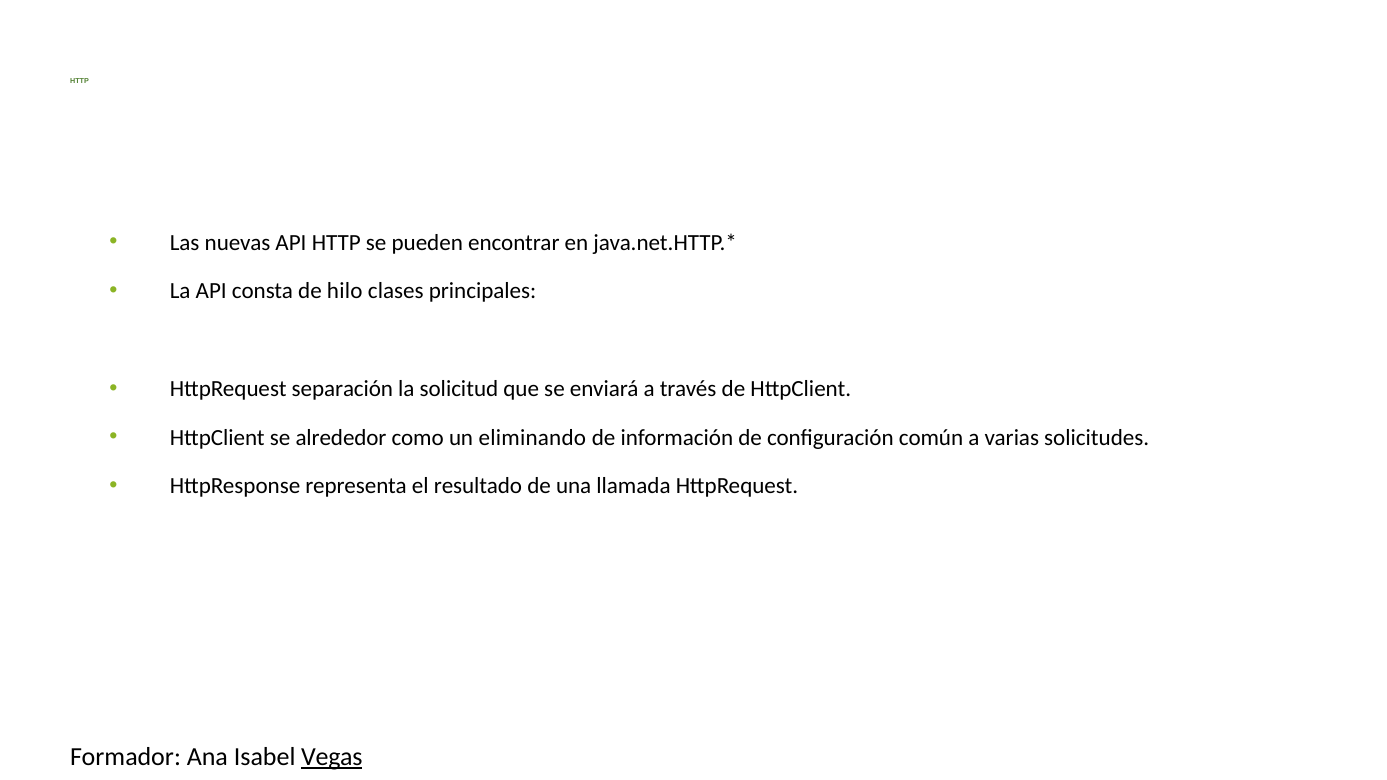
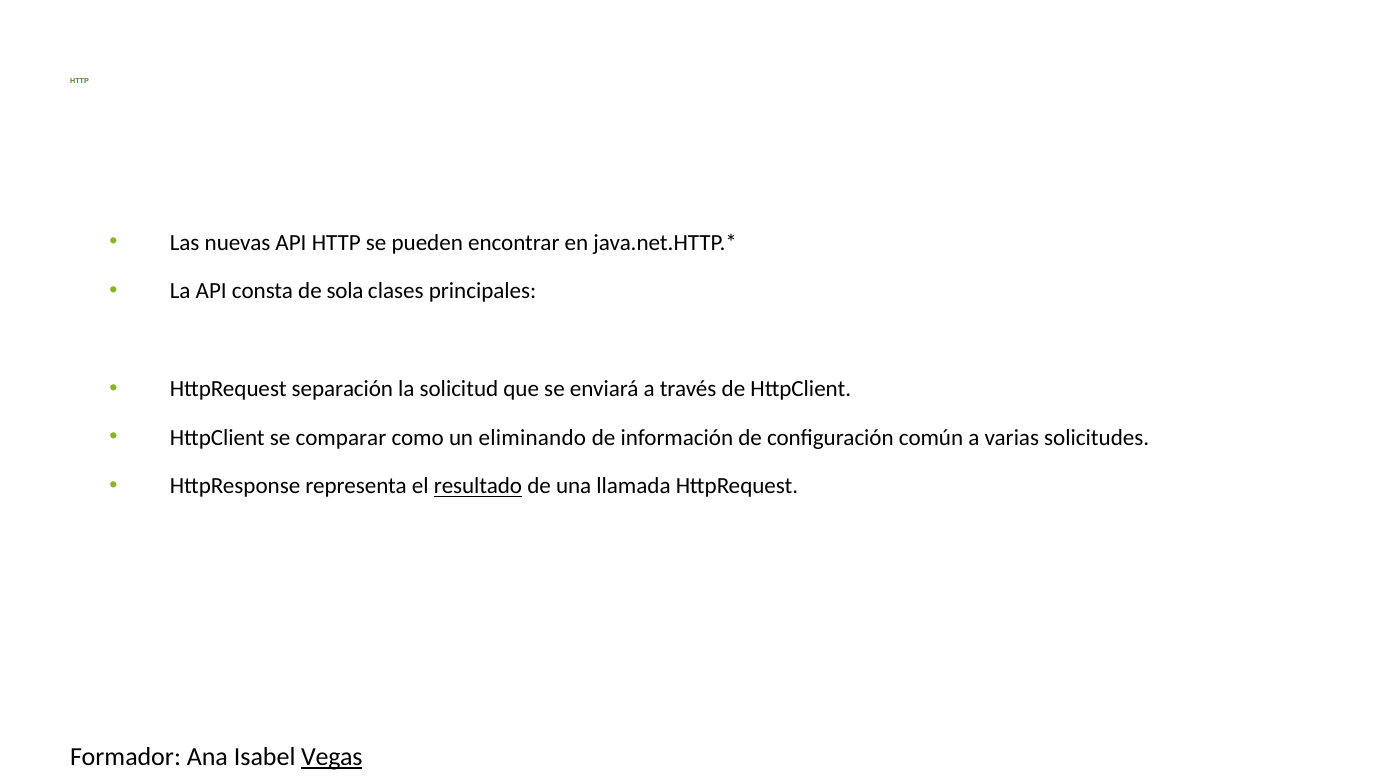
hilo: hilo -> sola (345, 291)
alrededor: alrededor -> comparar (341, 438)
resultado underline: none -> present (478, 486)
